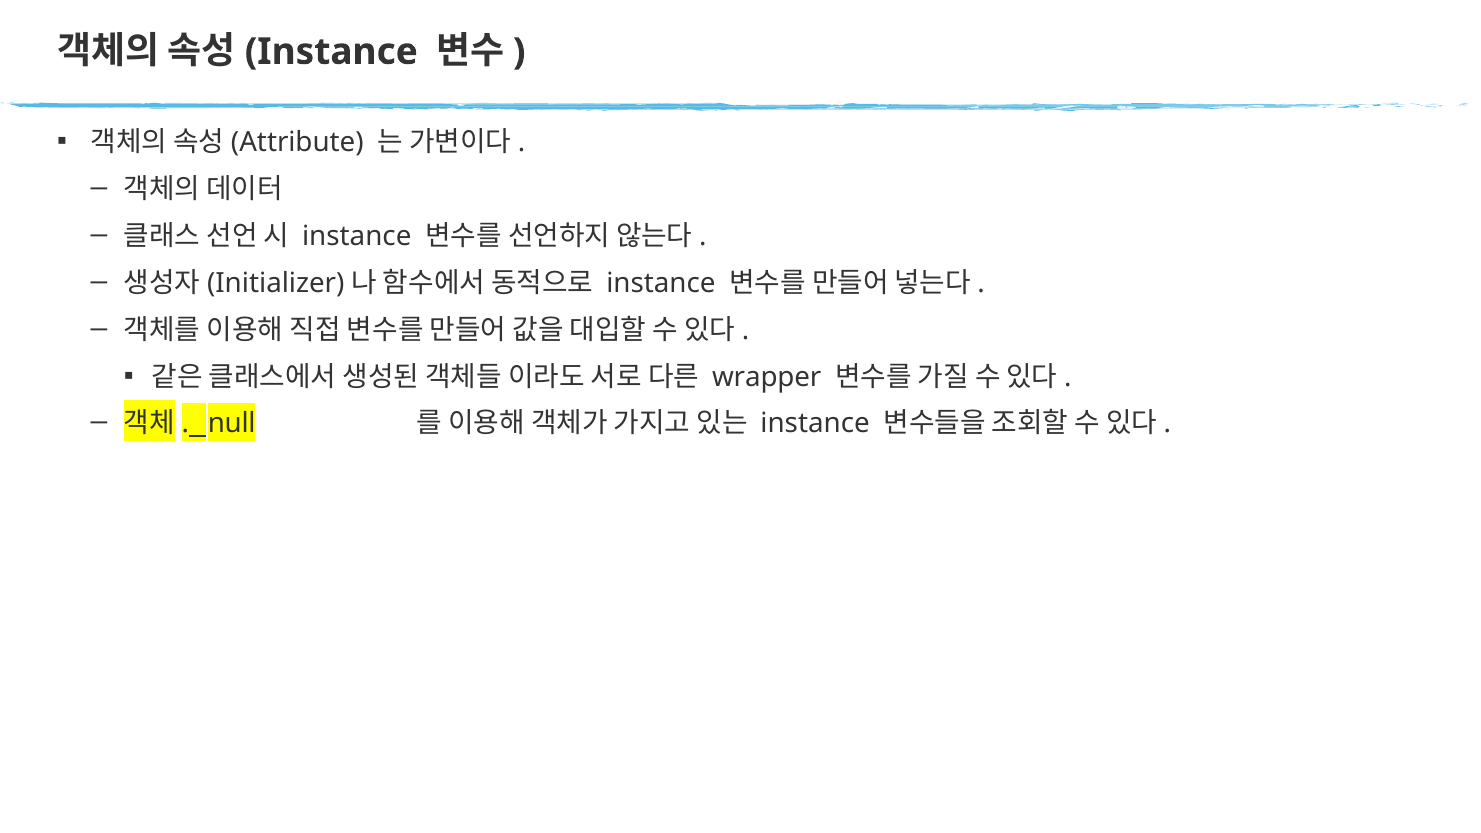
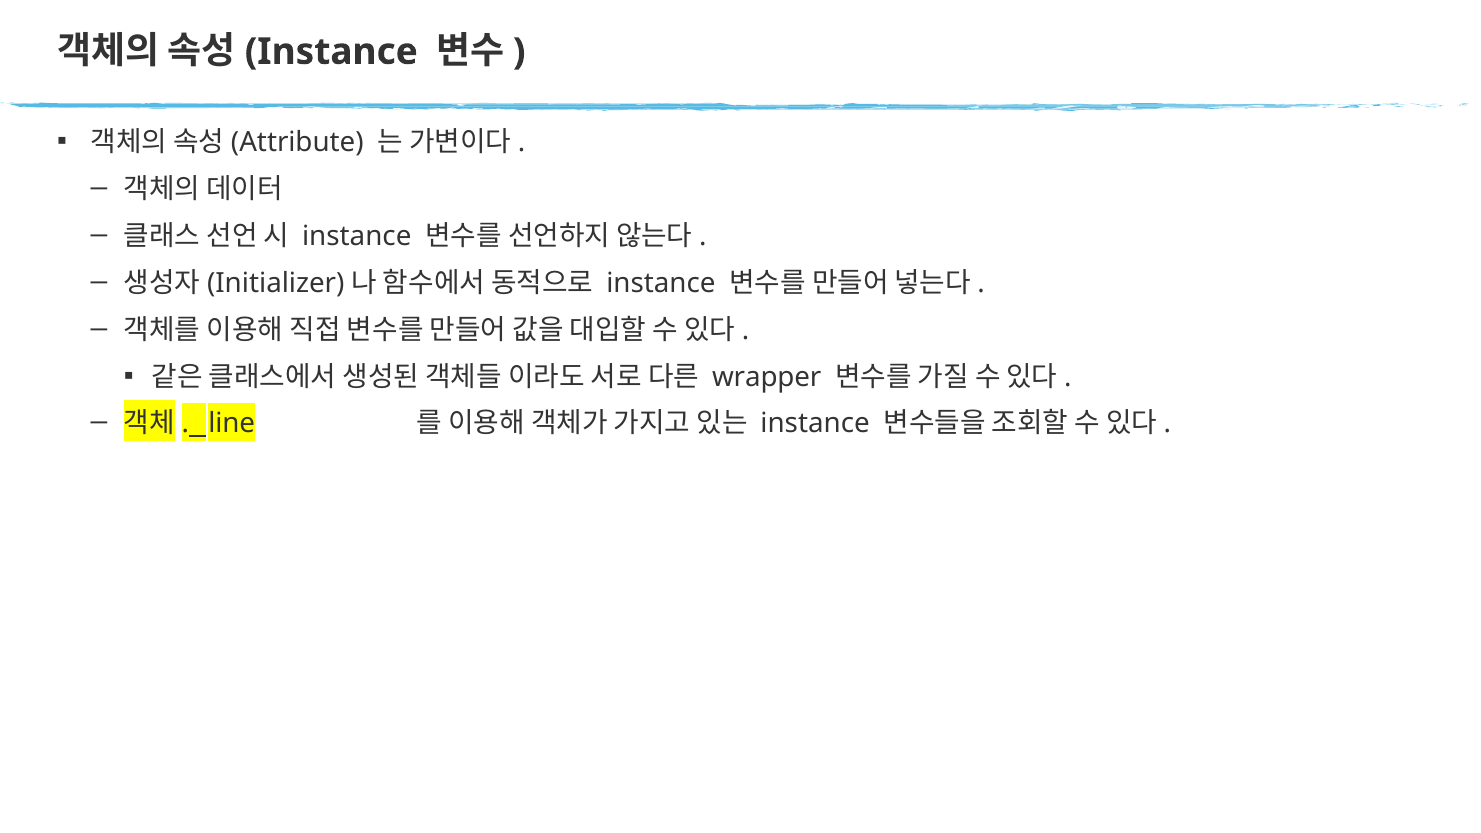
null: null -> line (232, 423)
